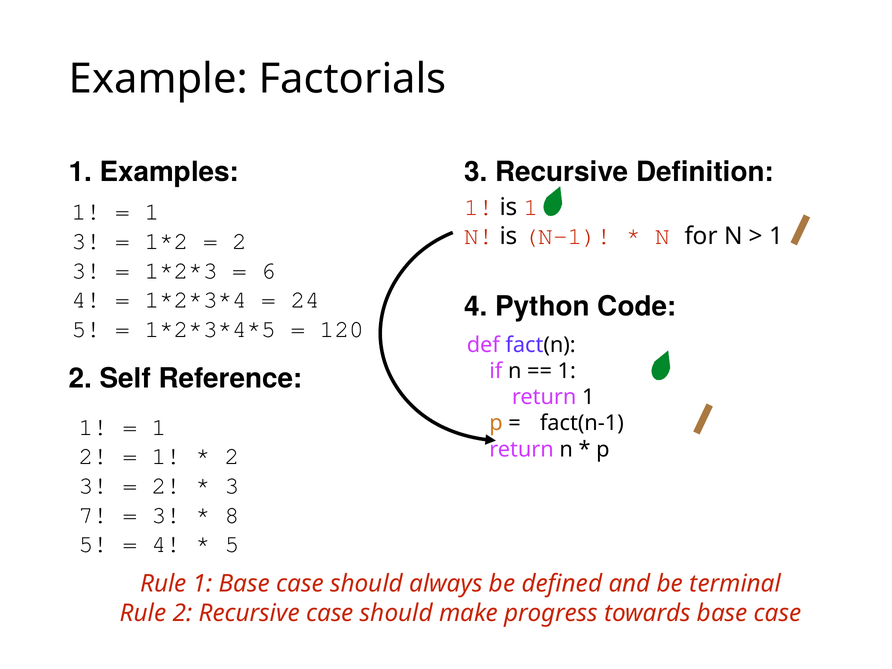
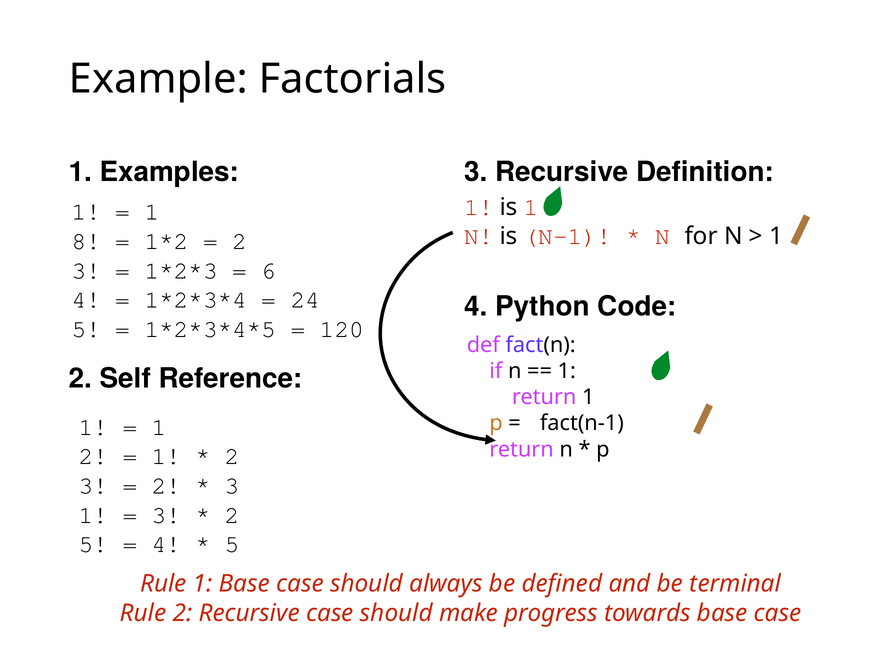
3: 3 -> 8 (86, 241)
7: 7 -> 1 (93, 515)
8: 8 -> 2 (232, 515)
